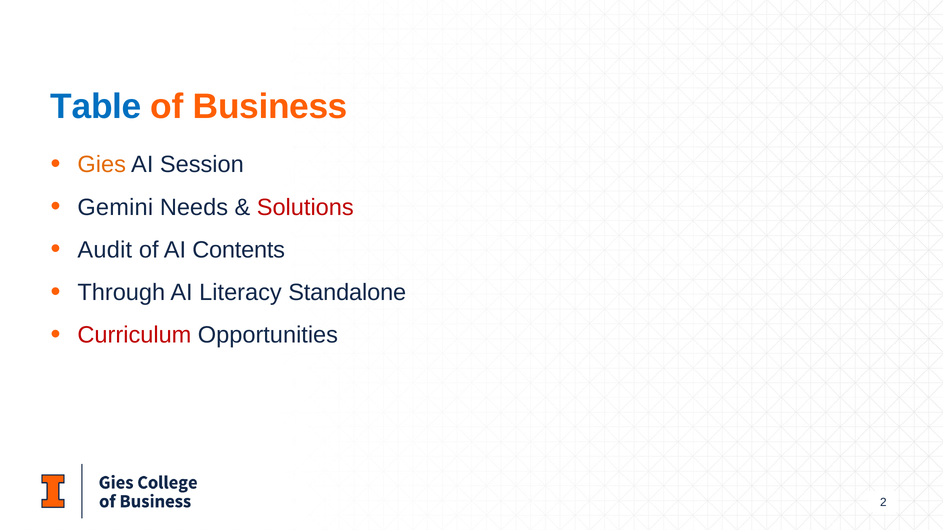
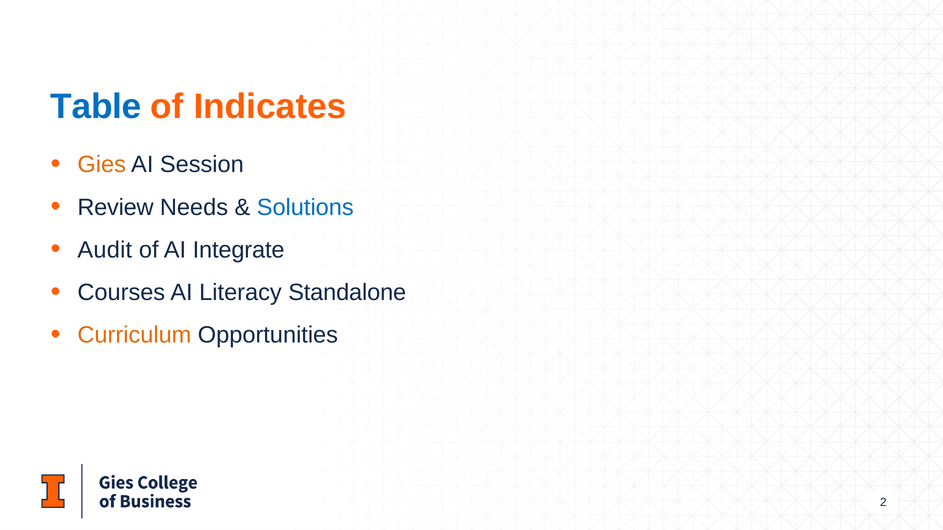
Business: Business -> Indicates (270, 107)
Gemini: Gemini -> Review (116, 207)
Solutions colour: red -> blue (305, 207)
Contents: Contents -> Integrate (239, 250)
Through: Through -> Courses (121, 293)
Curriculum colour: red -> orange (134, 335)
